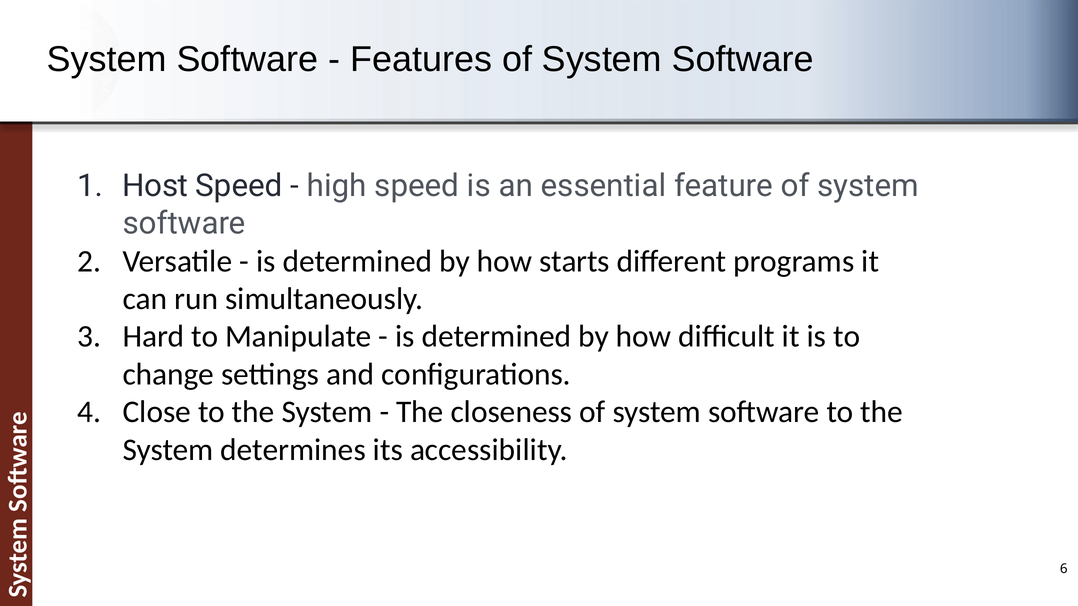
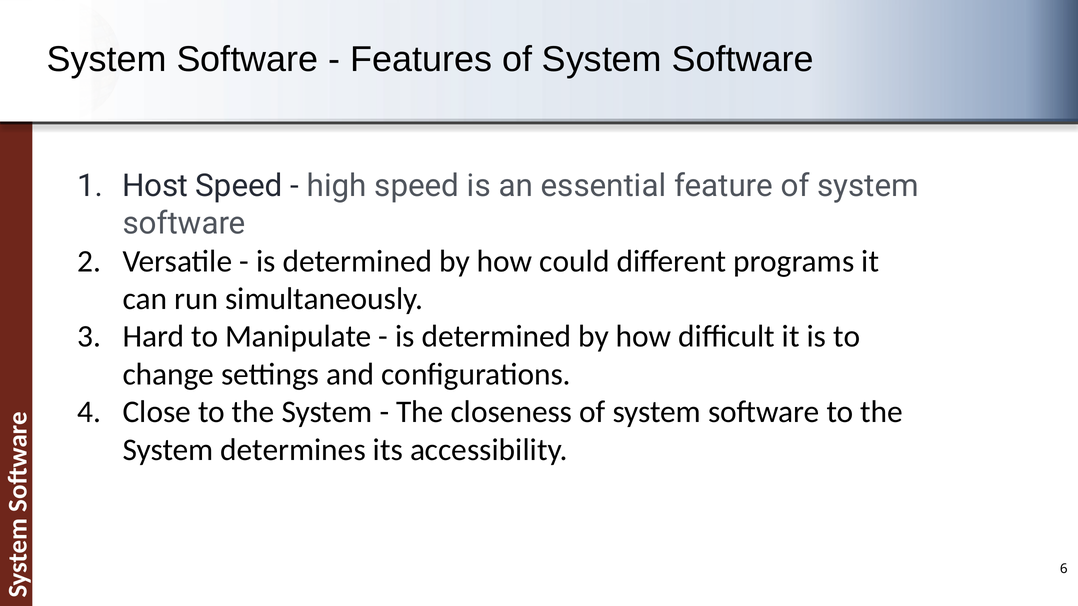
starts: starts -> could (574, 261)
